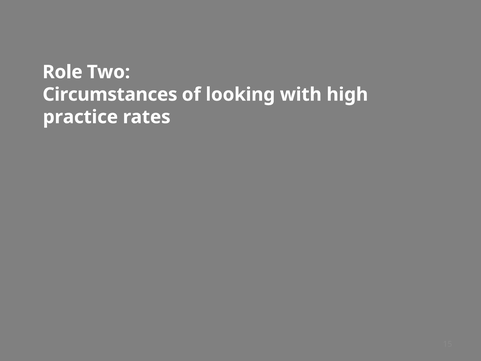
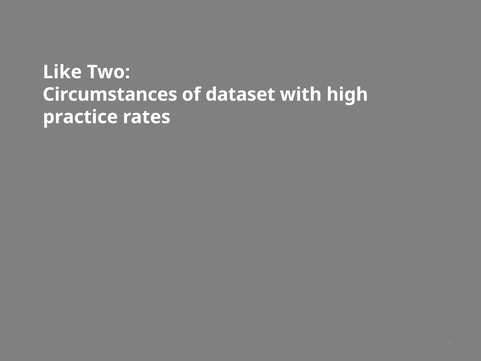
Role: Role -> Like (62, 72)
looking: looking -> dataset (240, 94)
